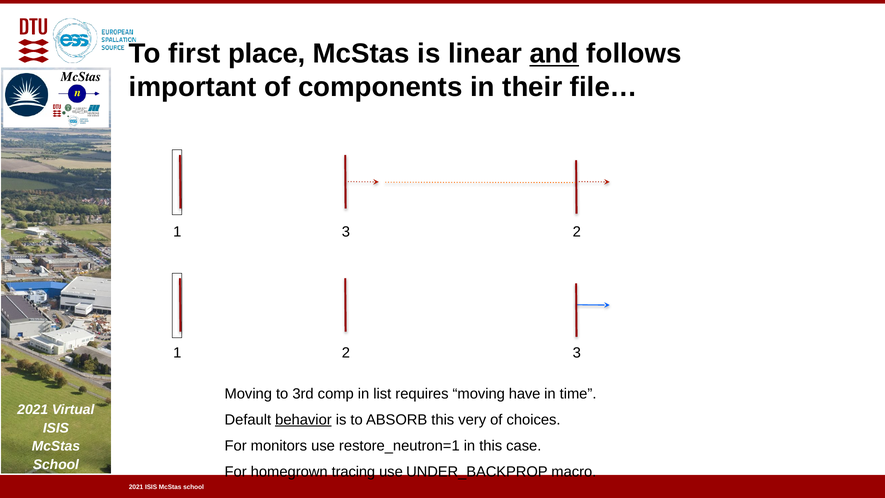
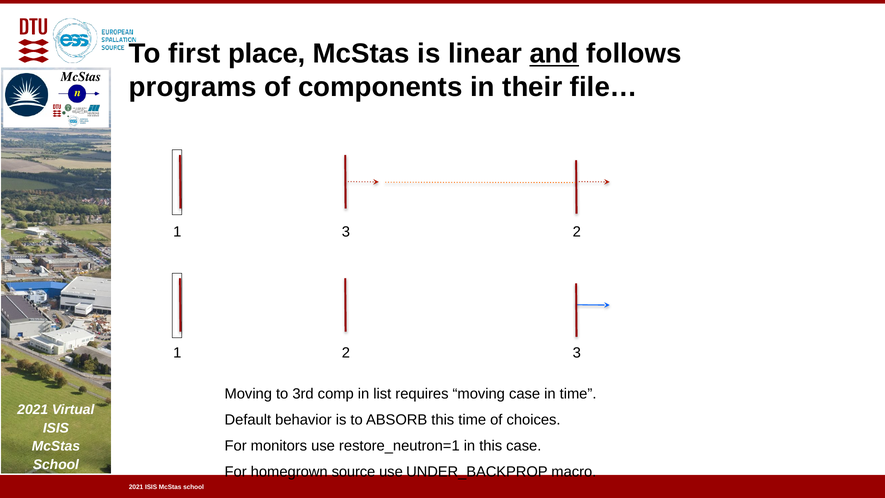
important: important -> programs (193, 87)
moving have: have -> case (525, 394)
behavior underline: present -> none (303, 420)
this very: very -> time (472, 420)
tracing: tracing -> source (353, 472)
